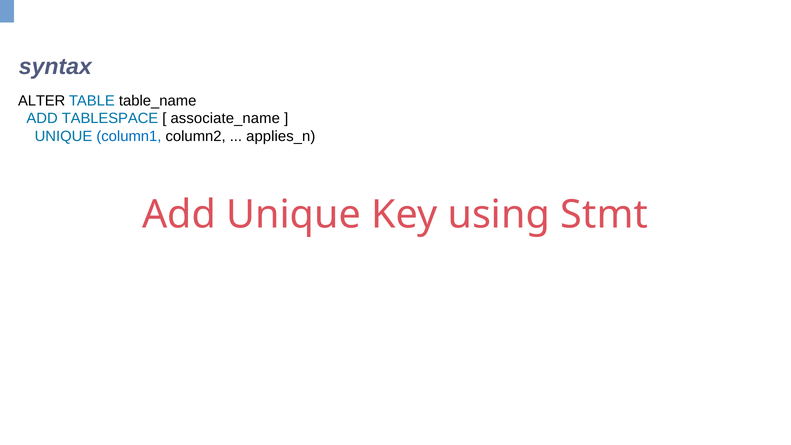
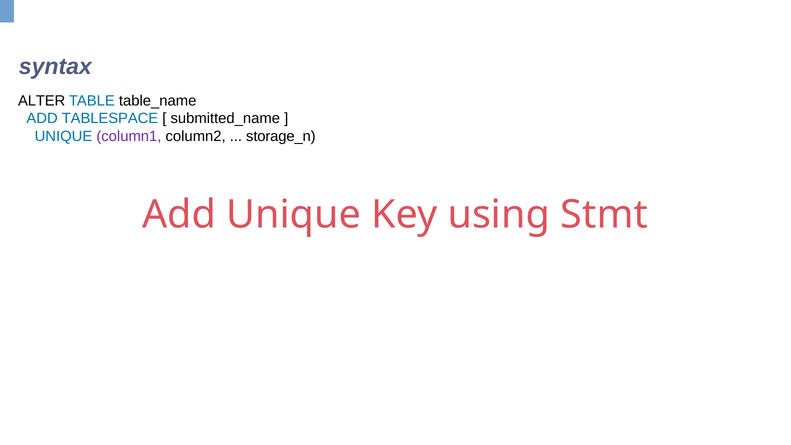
associate_name: associate_name -> submitted_name (225, 118)
column1 colour: blue -> purple (129, 136)
applies_n: applies_n -> storage_n (281, 136)
